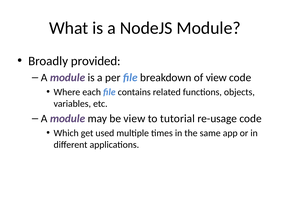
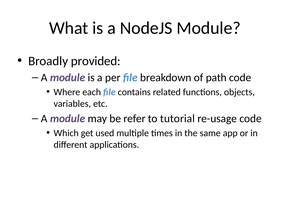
of view: view -> path (216, 77)
be view: view -> refer (135, 118)
